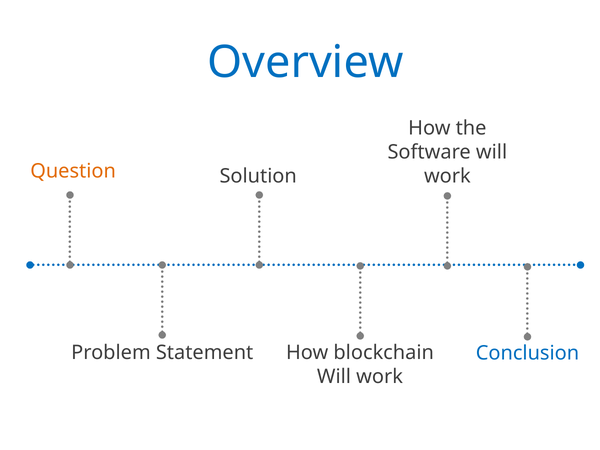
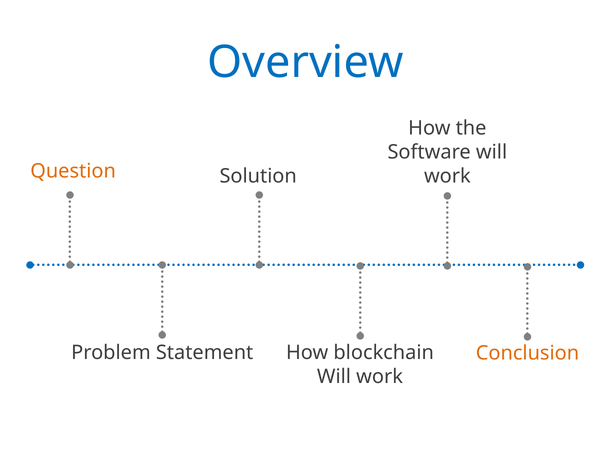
Conclusion colour: blue -> orange (527, 353)
